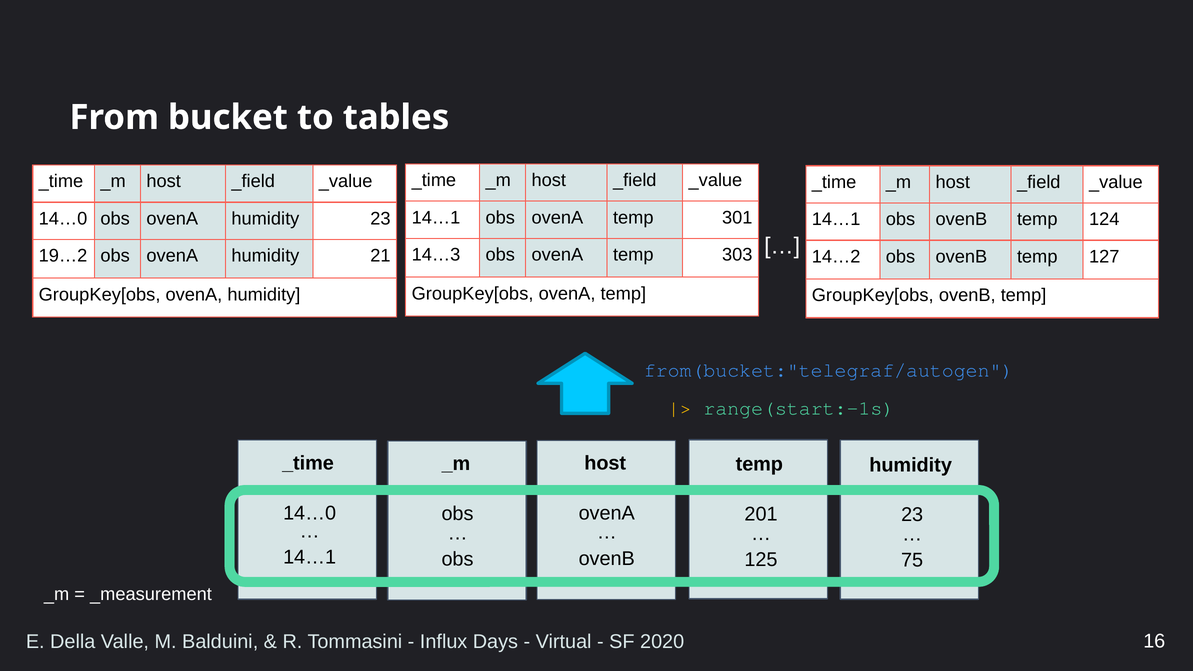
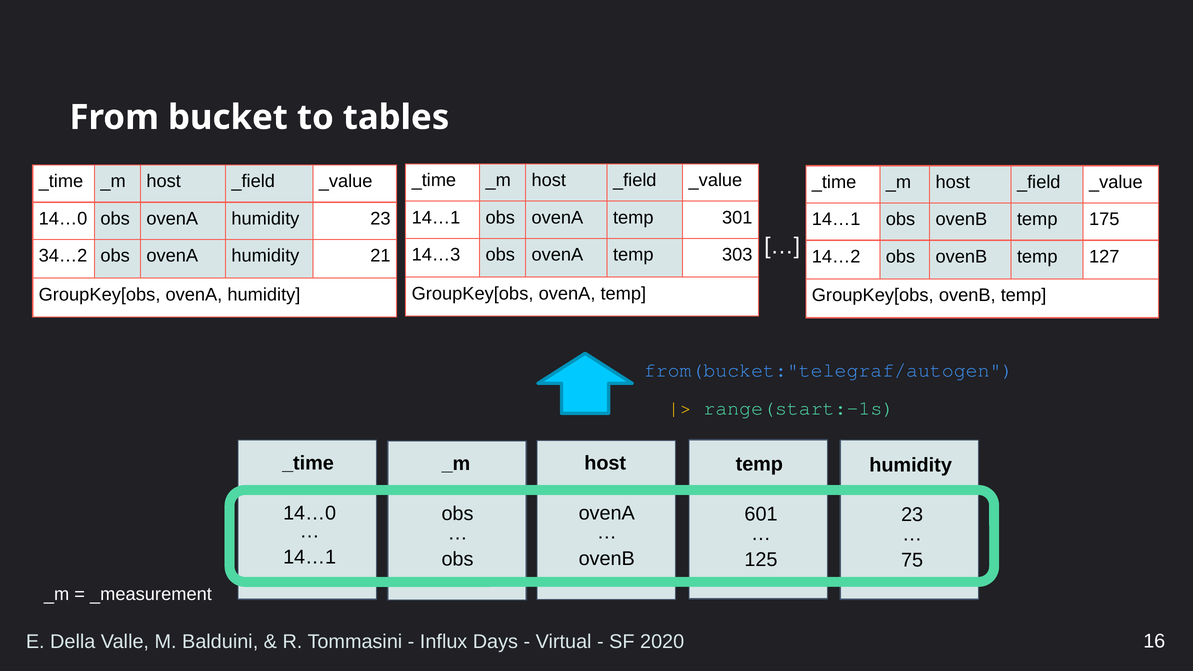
124: 124 -> 175 (1104, 219)
19…2: 19…2 -> 34…2 (63, 256)
201: 201 -> 601 (761, 514)
